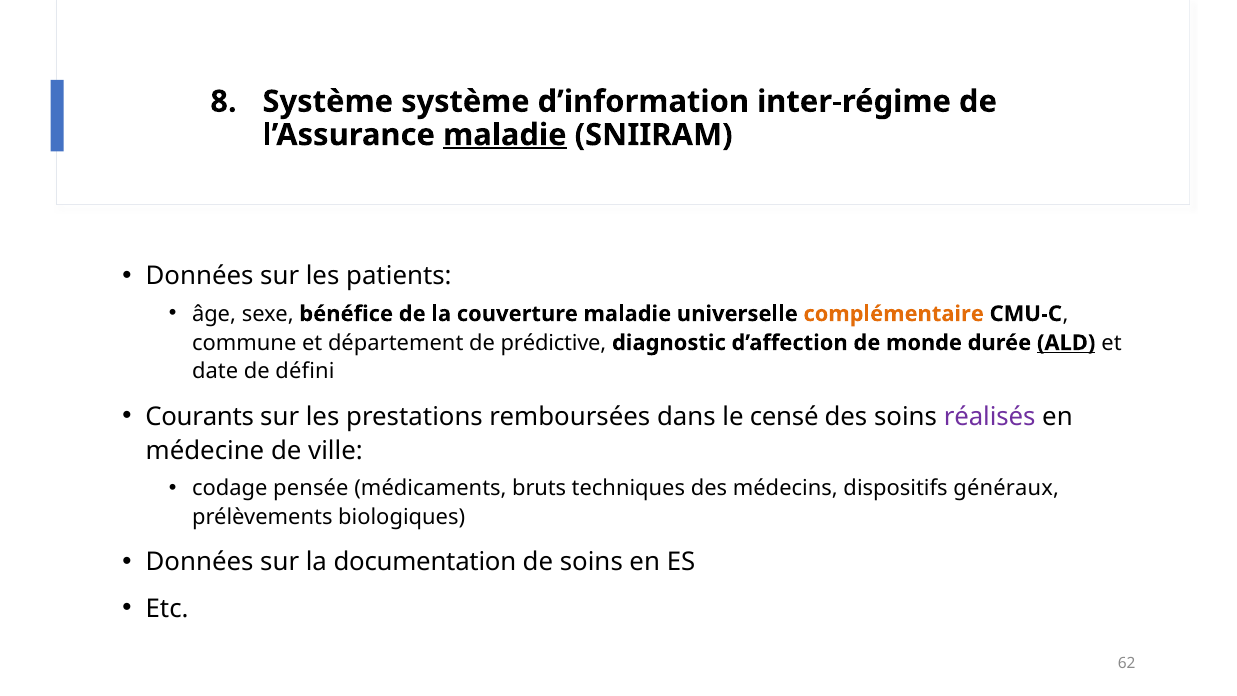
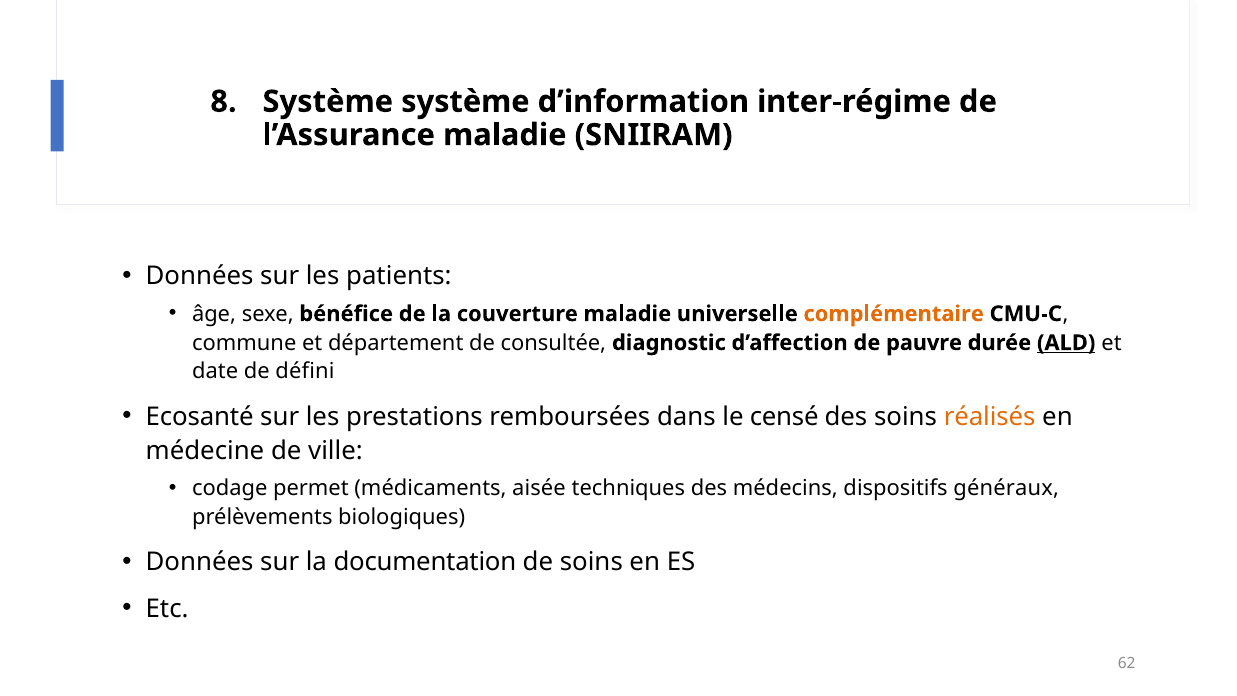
maladie underline: present -> none (505, 135)
prédictive: prédictive -> consultée (553, 343)
monde: monde -> pauvre (924, 343)
Courants: Courants -> Ecosanté (200, 416)
réalisés colour: purple -> orange (990, 416)
pensée: pensée -> permet (311, 488)
bruts: bruts -> aisée (539, 488)
